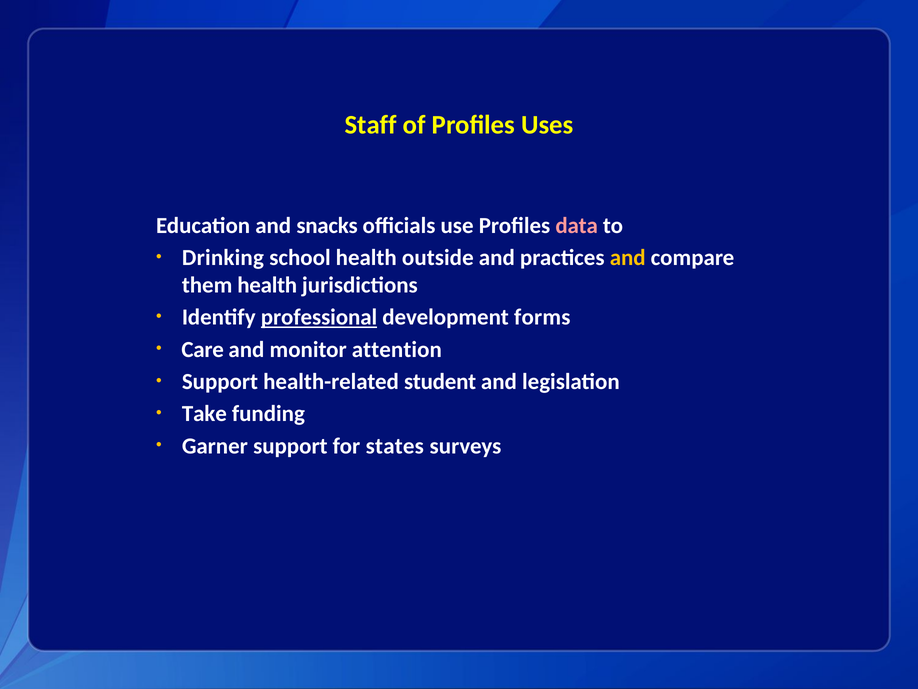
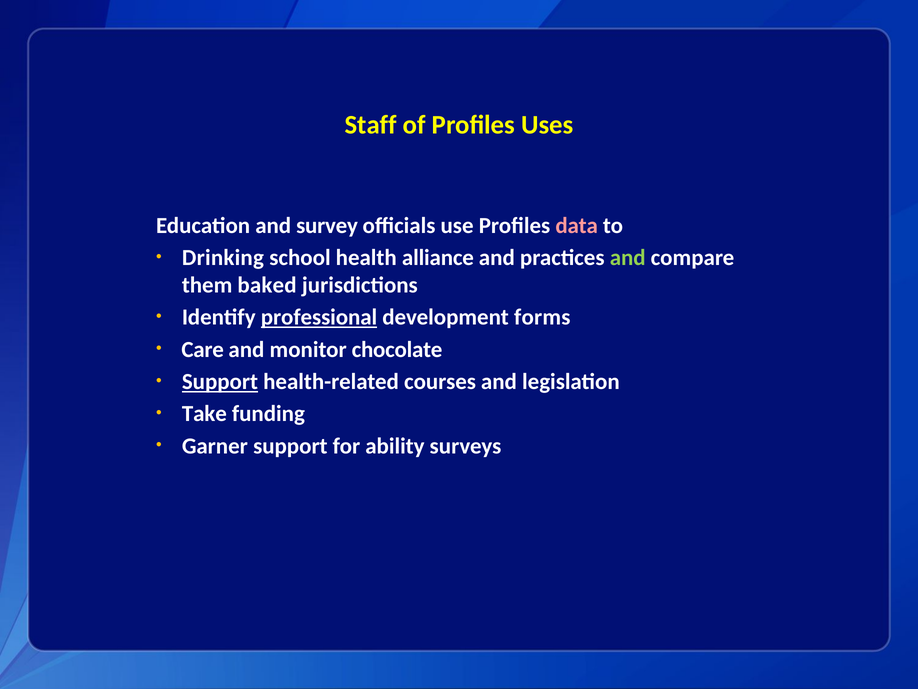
snacks: snacks -> survey (327, 225)
outside: outside -> alliance (438, 257)
and colour: yellow -> light green (628, 257)
them health: health -> baked (267, 285)
attention: attention -> chocolate (397, 349)
Support underline: none -> present (220, 381)
student: student -> courses (440, 381)
states: states -> ability (395, 446)
